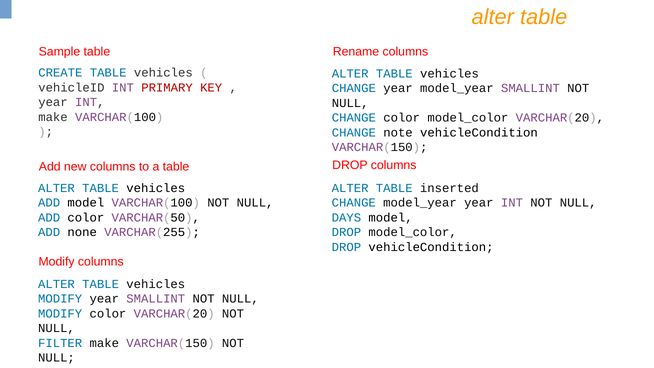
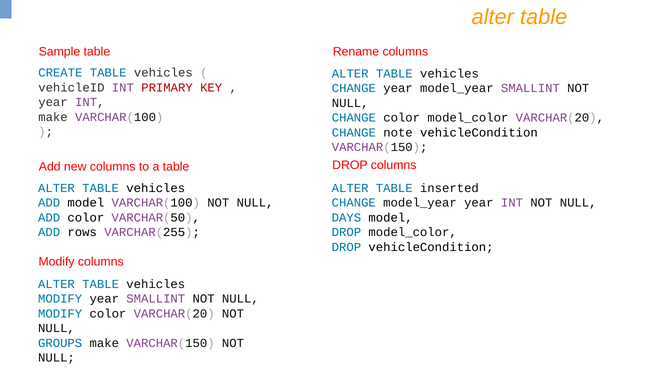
none: none -> rows (82, 232)
FILTER: FILTER -> GROUPS (60, 343)
